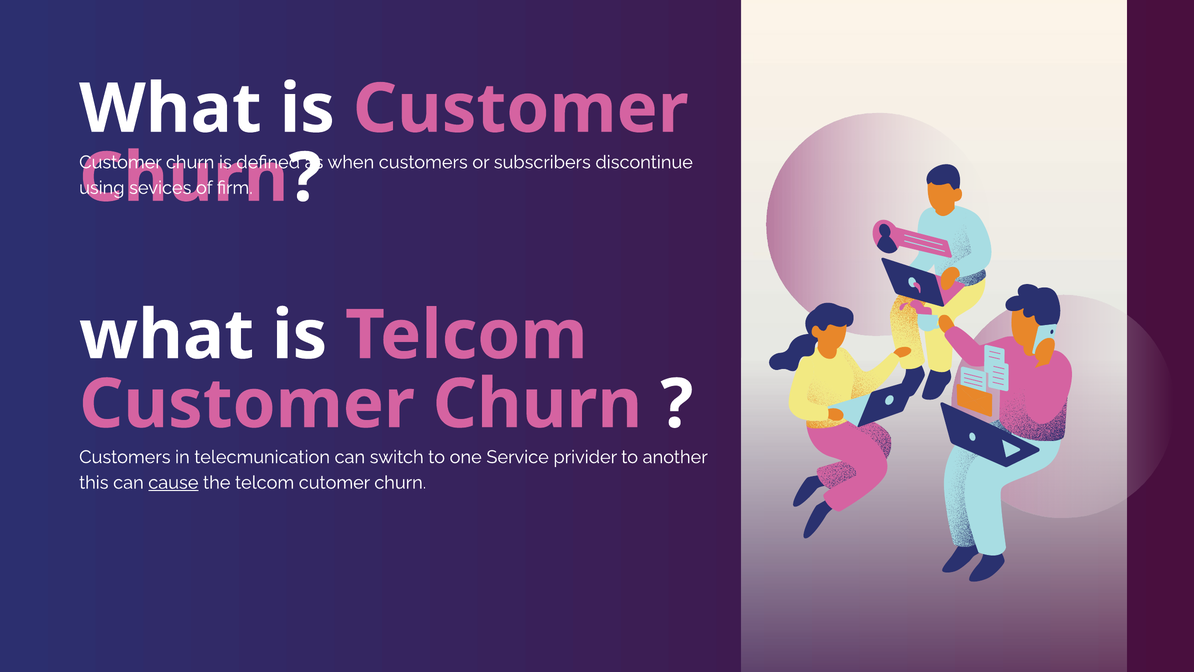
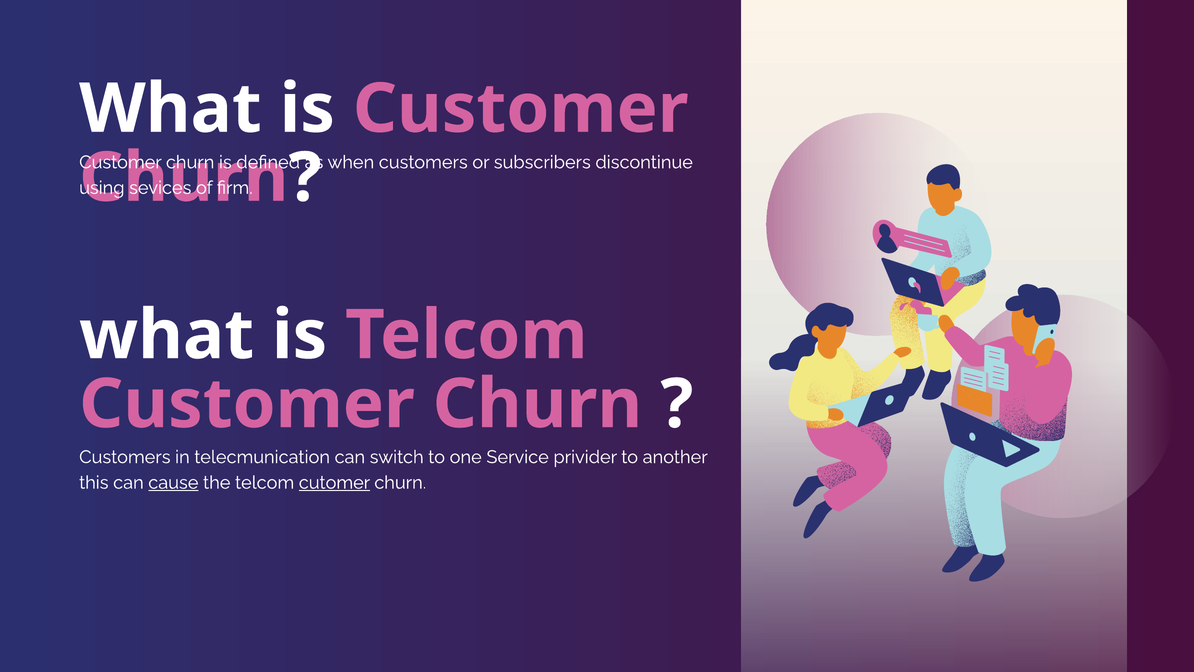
cutomer underline: none -> present (334, 482)
